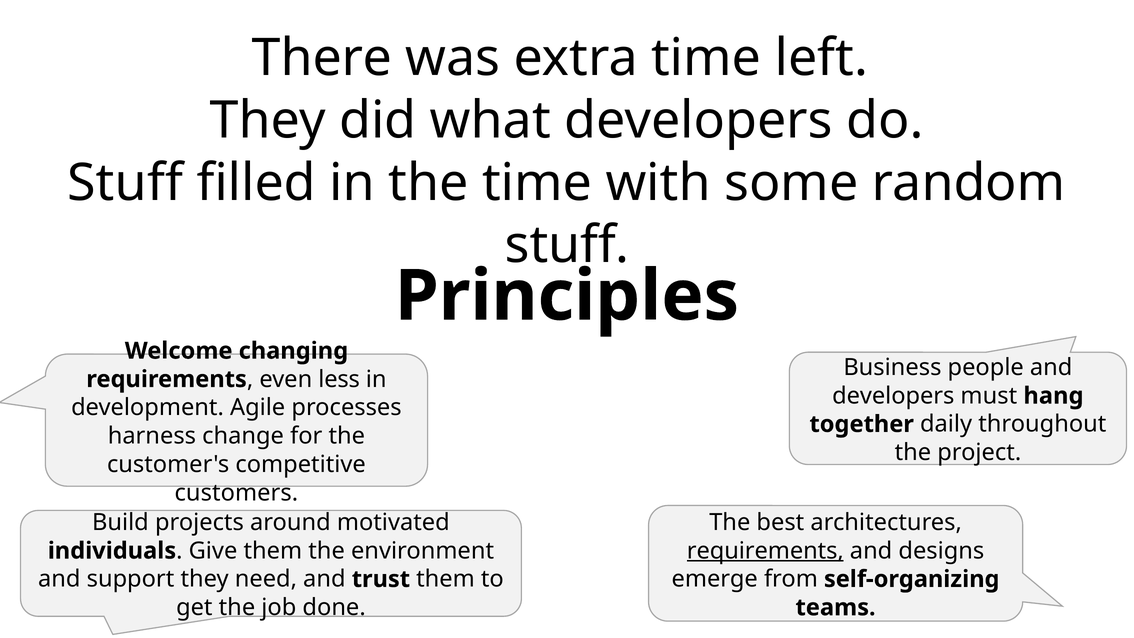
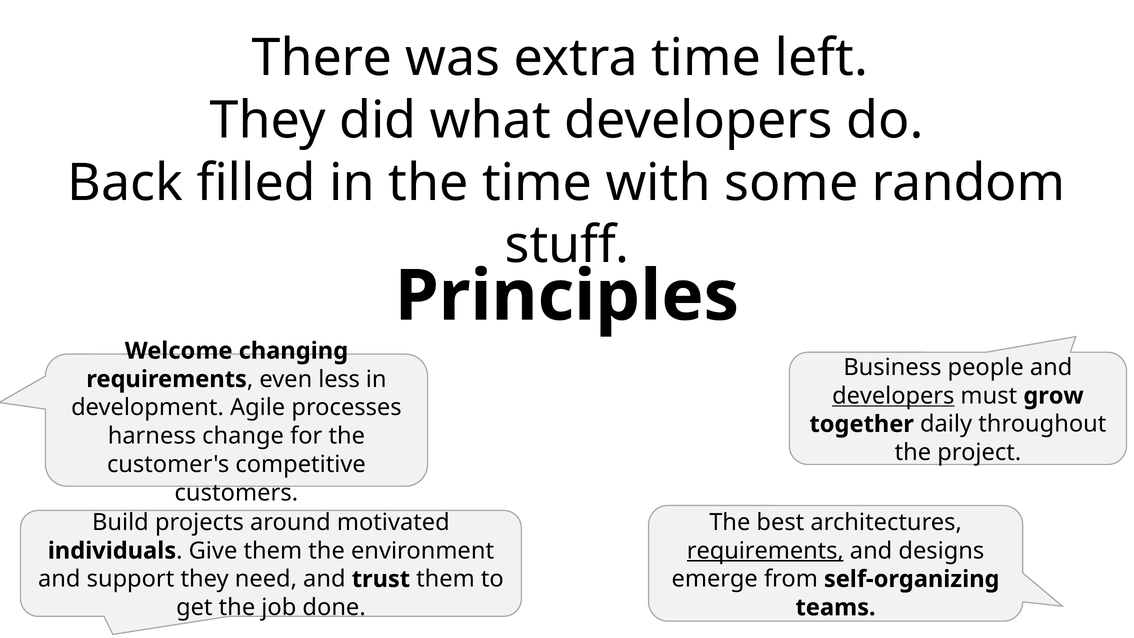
Stuff: Stuff -> Back (125, 183)
developers underline: none -> present (893, 396)
hang: hang -> grow (1054, 396)
